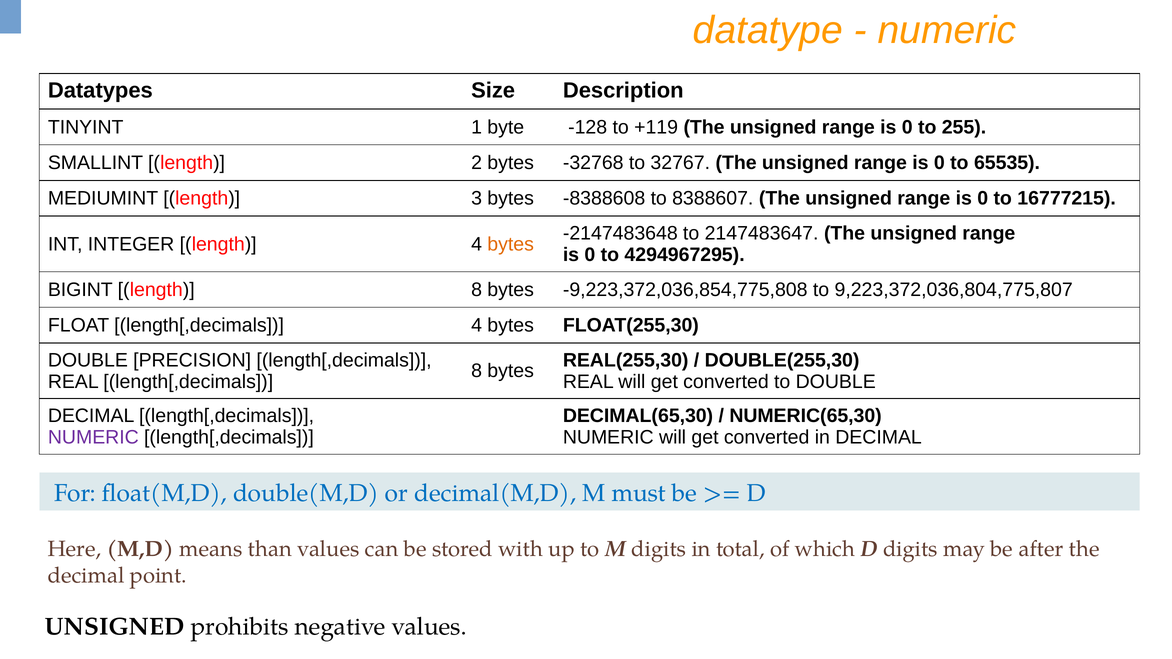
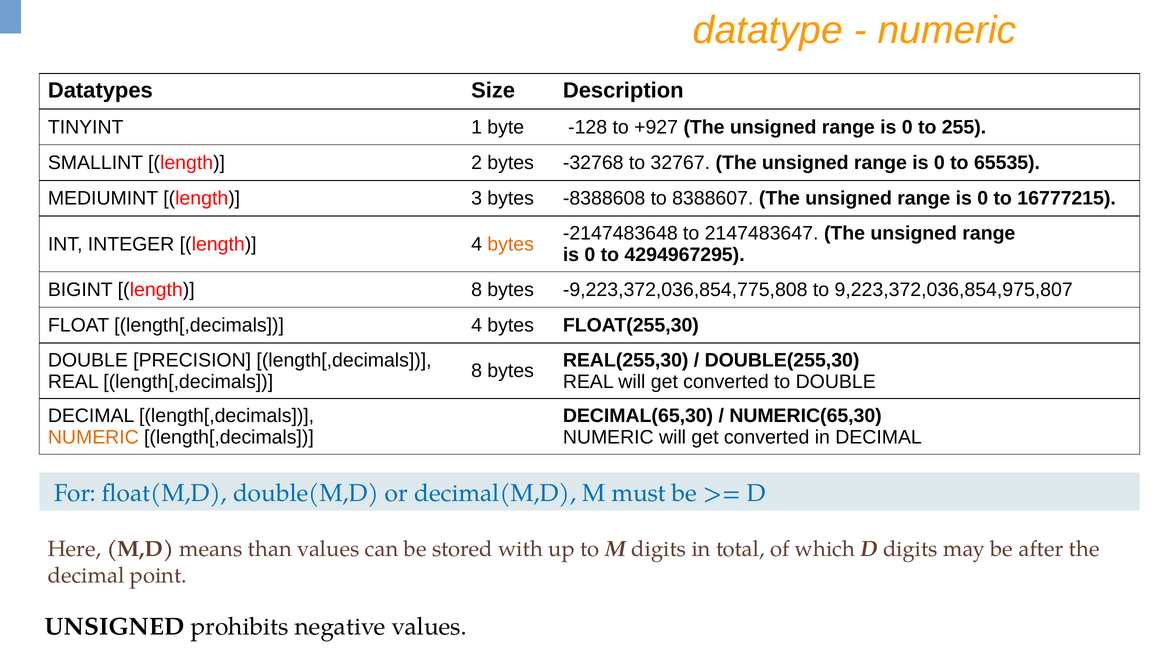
+119: +119 -> +927 (656, 127)
9,223,372,036,804,775,807: 9,223,372,036,804,775,807 -> 9,223,372,036,854,975,807 (954, 290)
NUMERIC colour: purple -> orange (93, 438)
